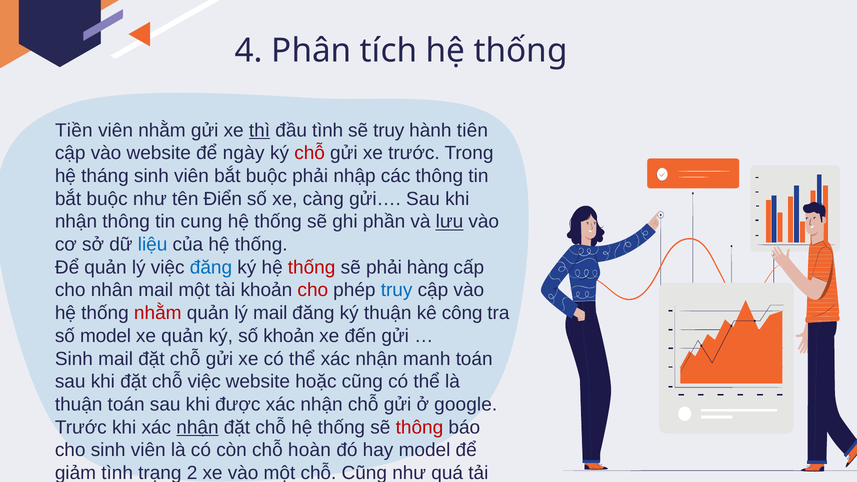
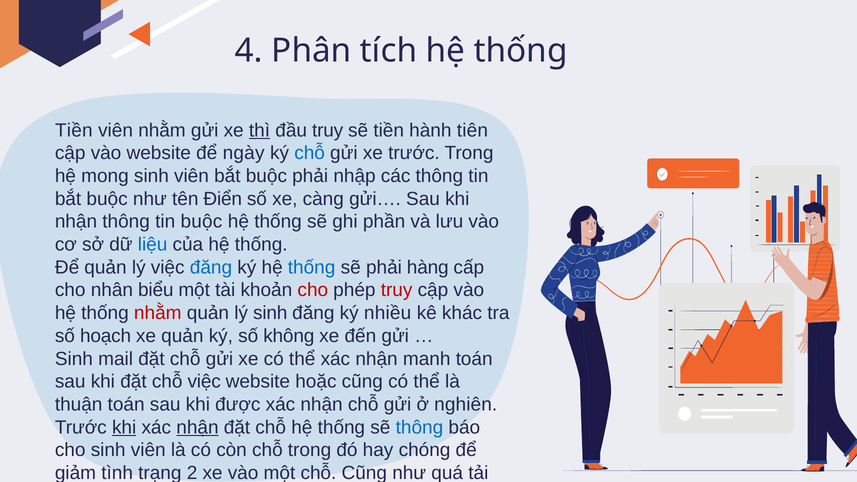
đầu tình: tình -> truy (328, 130)
sẽ truy: truy -> tiền (389, 130)
chỗ colour: red -> blue (310, 153)
tháng: tháng -> mong (105, 176)
tin cung: cung -> buộc (201, 222)
lưu underline: present -> none (449, 222)
thống colour: red -> blue (312, 267)
nhân mail: mail -> biểu (156, 290)
truy colour: blue -> red (397, 290)
lý mail: mail -> sinh (270, 313)
ký thuận: thuận -> nhiều (388, 313)
công: công -> khác (462, 313)
số model: model -> hoạch (106, 336)
số khoản: khoản -> không (289, 336)
google: google -> nghiên (466, 404)
khi underline: none -> present (124, 427)
thông colour: red -> blue (419, 427)
chỗ hoàn: hoàn -> trong (310, 450)
hay model: model -> chóng (425, 450)
